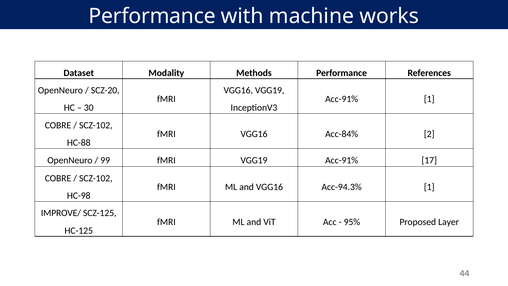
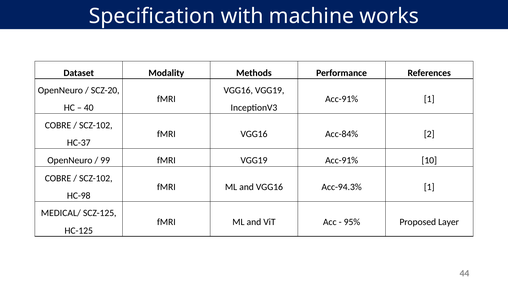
Performance: Performance -> Specification (152, 16)
30: 30 -> 40 (89, 108)
HC-88: HC-88 -> HC-37 (79, 143)
17: 17 -> 10 (429, 160)
IMPROVE/: IMPROVE/ -> MEDICAL/ (61, 213)
